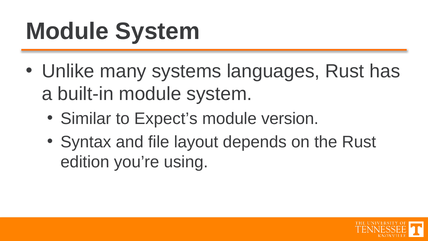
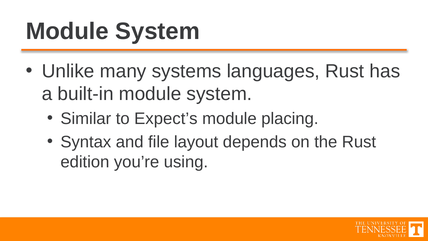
version: version -> placing (290, 118)
